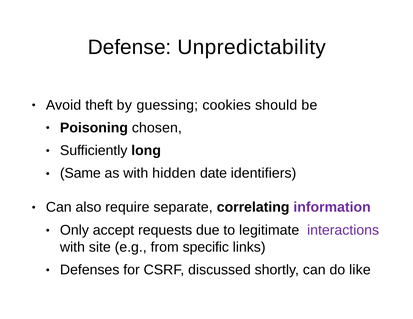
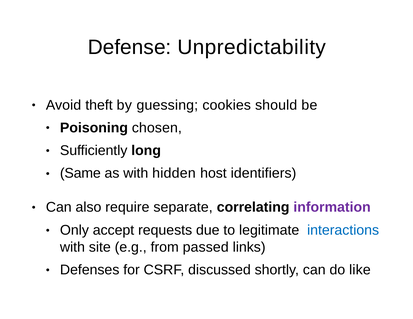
date: date -> host (213, 173)
interactions colour: purple -> blue (343, 230)
specific: specific -> passed (206, 247)
